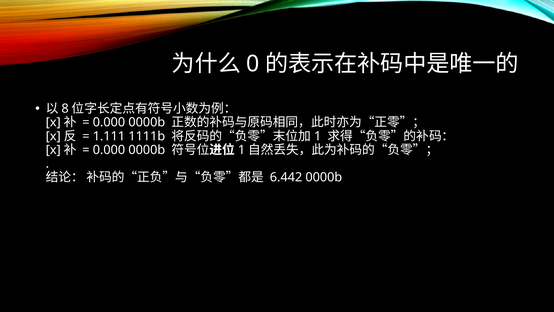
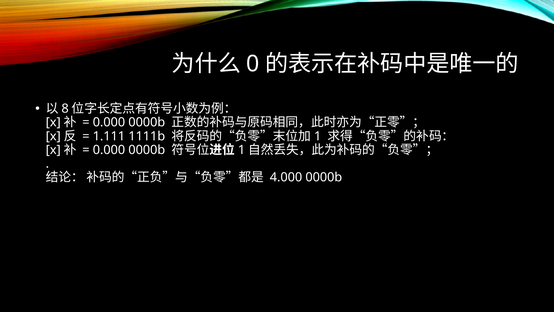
6.442: 6.442 -> 4.000 (286, 177)
